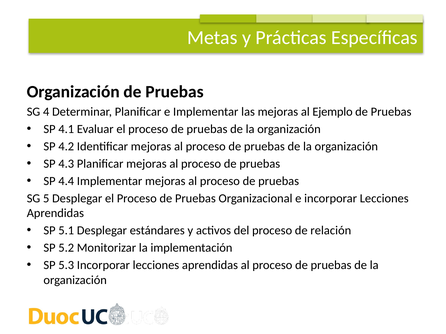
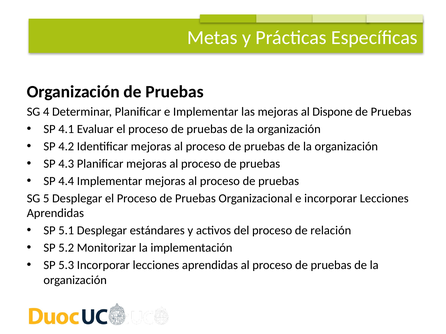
Ejemplo: Ejemplo -> Dispone (333, 112)
